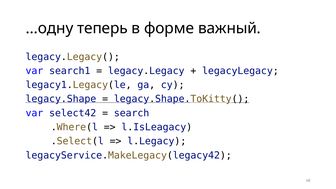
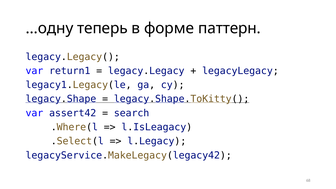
важный: важный -> паттерн (229, 28)
search1: search1 -> return1 (70, 71)
select42: select42 -> assert42 (73, 113)
